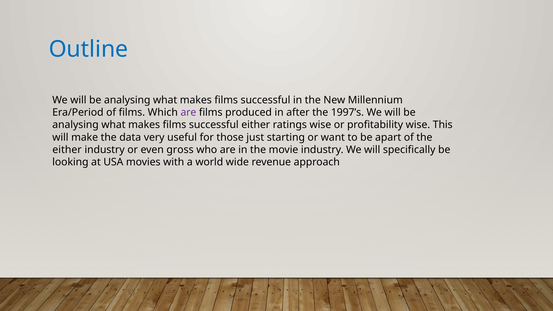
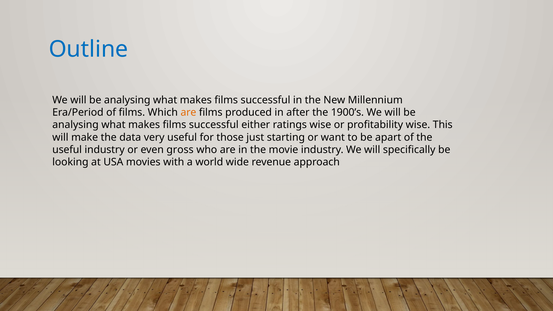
are colour: purple -> orange (188, 112)
1997’s: 1997’s -> 1900’s (347, 112)
either: either -> useful (67, 150)
